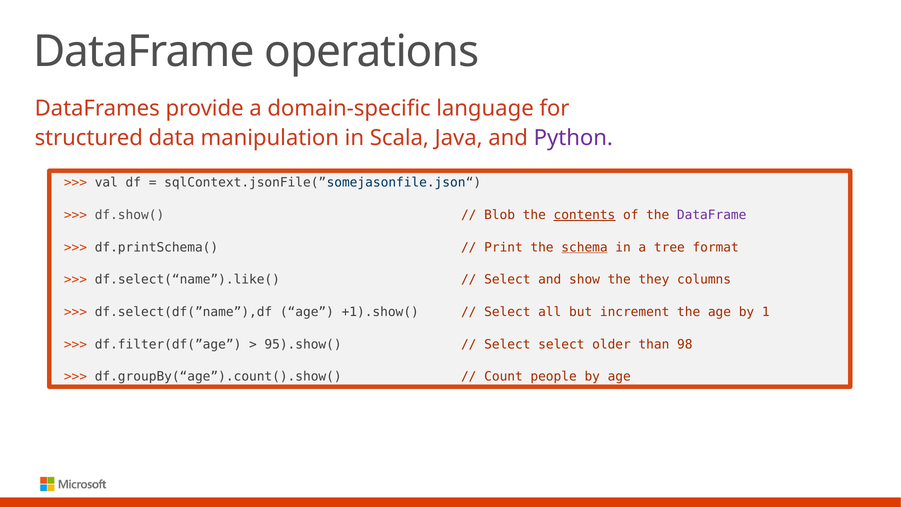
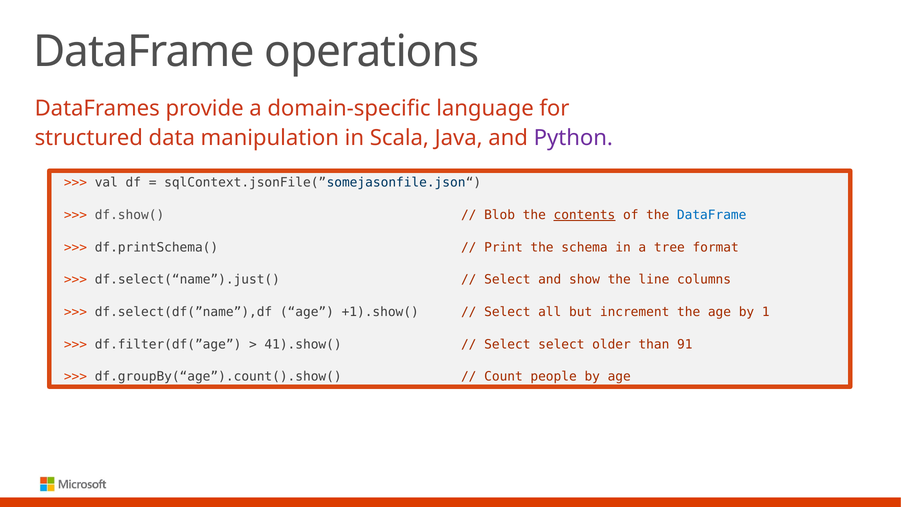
DataFrame colour: purple -> blue (712, 215)
schema underline: present -> none (585, 247)
df.select(“name”).like(: df.select(“name”).like( -> df.select(“name”).just( (187, 280)
they: they -> line (654, 280)
95).show(: 95).show( -> 41).show( (303, 344)
98: 98 -> 91 (685, 344)
